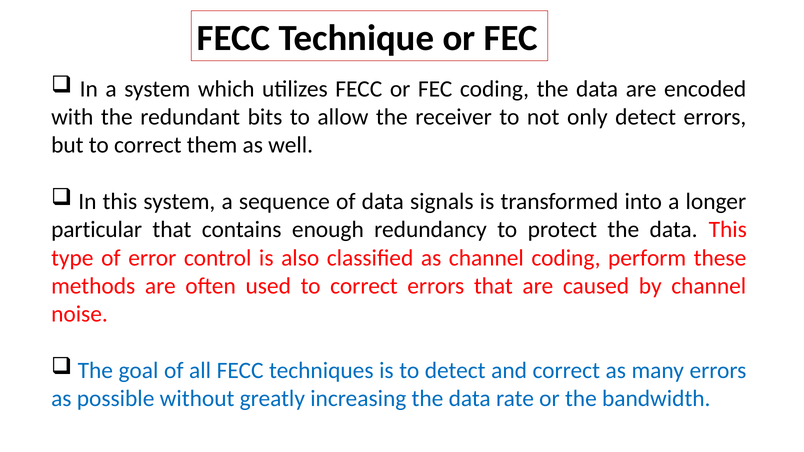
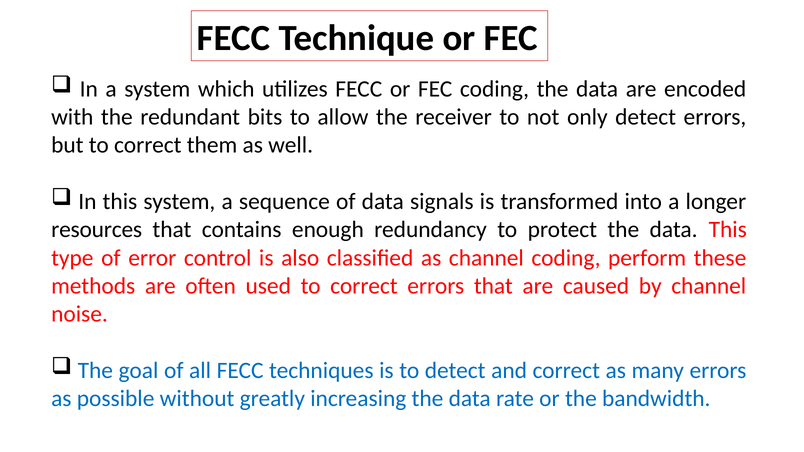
particular: particular -> resources (97, 230)
